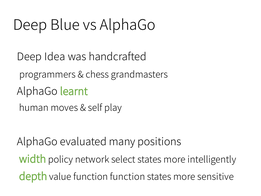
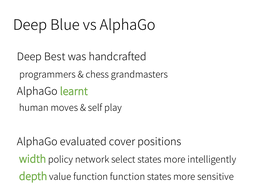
Idea: Idea -> Best (55, 57)
many: many -> cover (122, 142)
